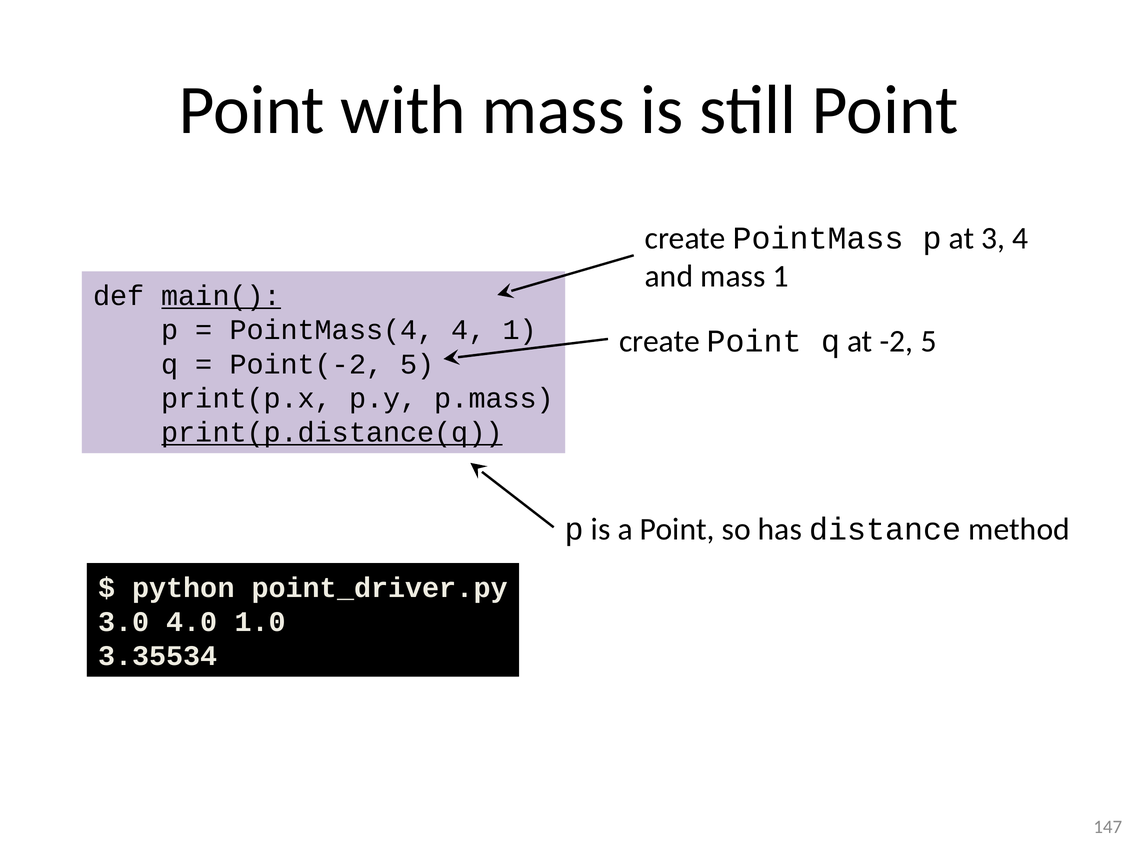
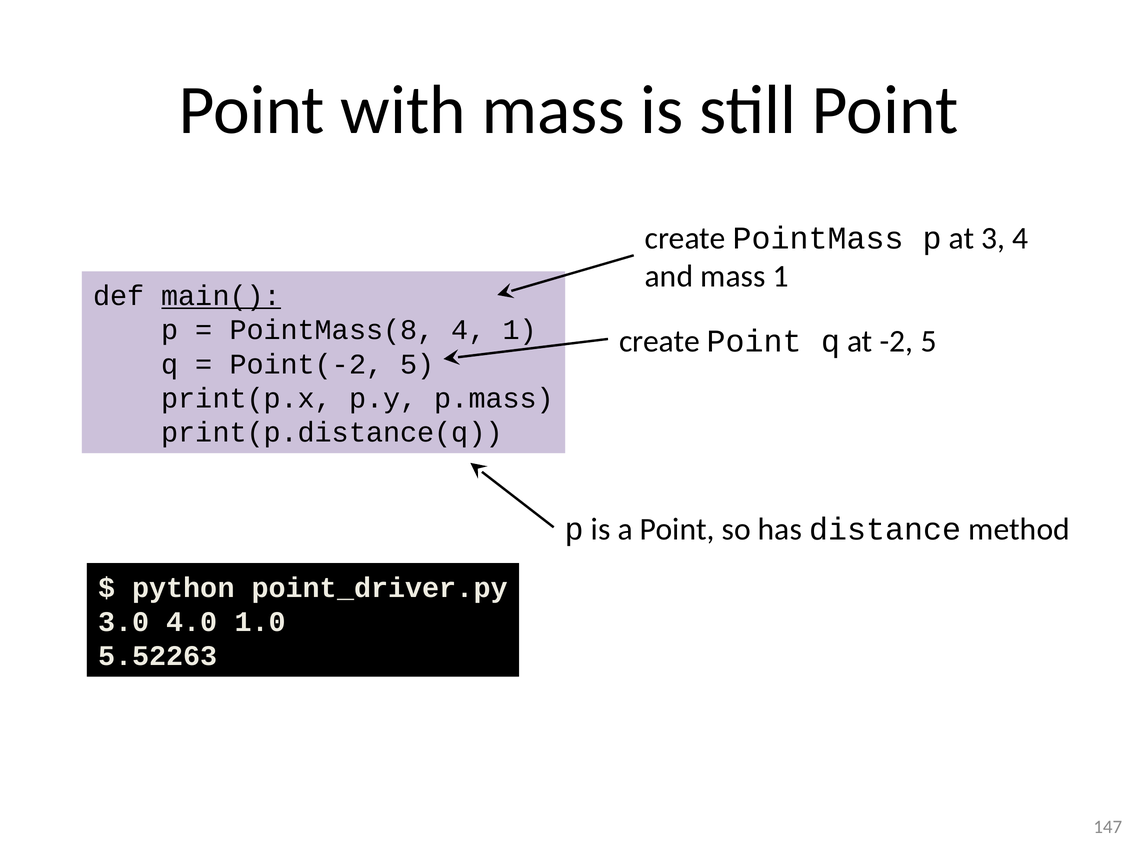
PointMass(4: PointMass(4 -> PointMass(8 (332, 330)
print(p.distance(q underline: present -> none (332, 432)
3.35534: 3.35534 -> 5.52263 (158, 656)
